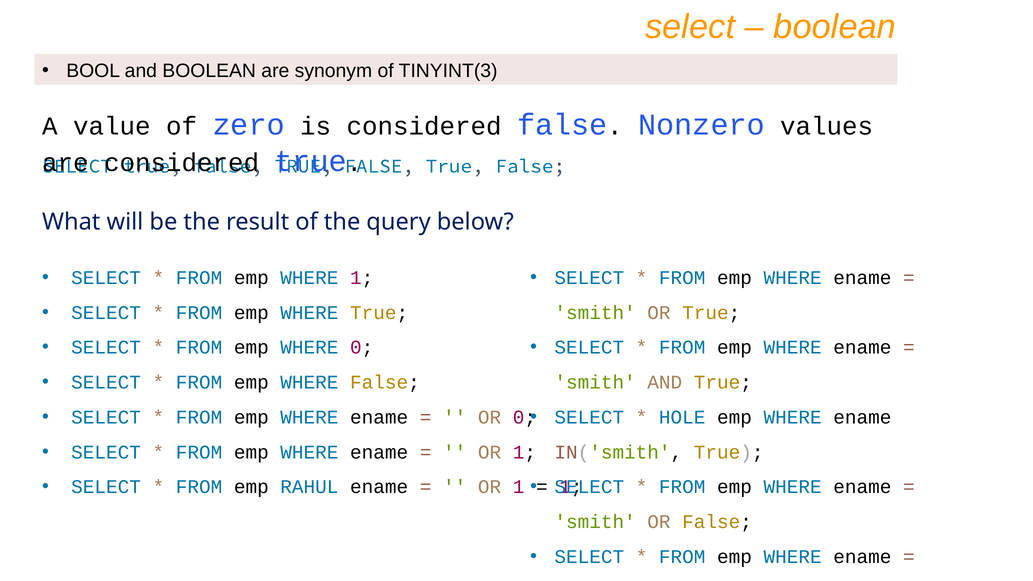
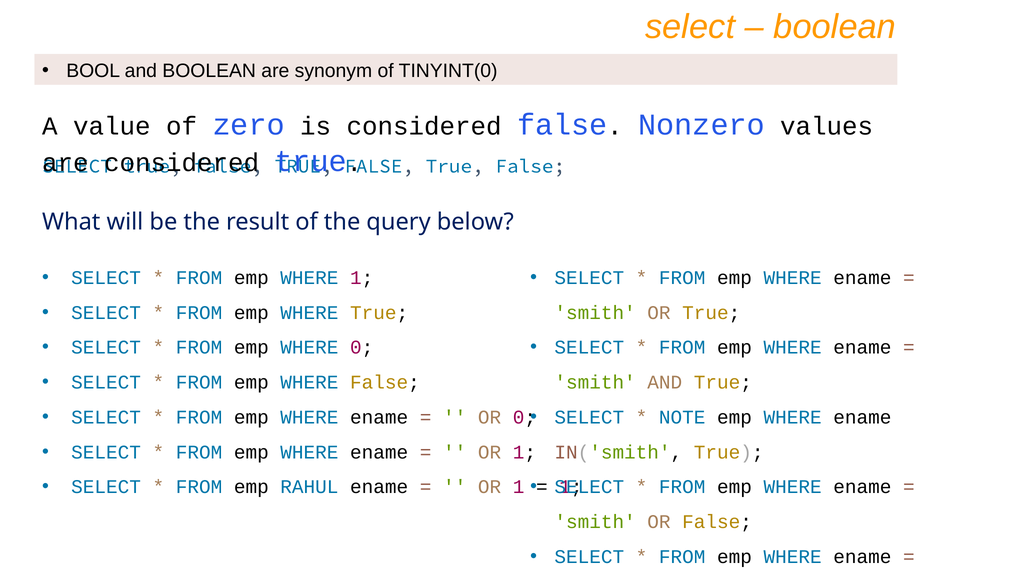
TINYINT(3: TINYINT(3 -> TINYINT(0 (448, 71)
HOLE: HOLE -> NOTE (682, 417)
